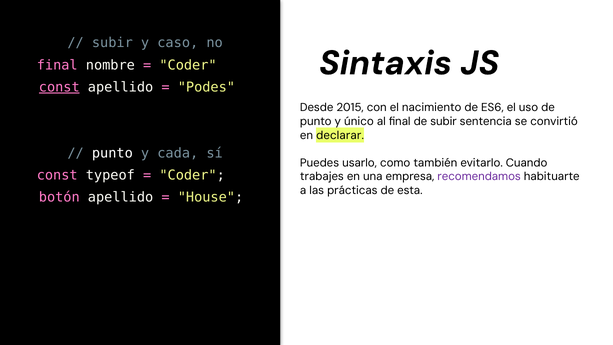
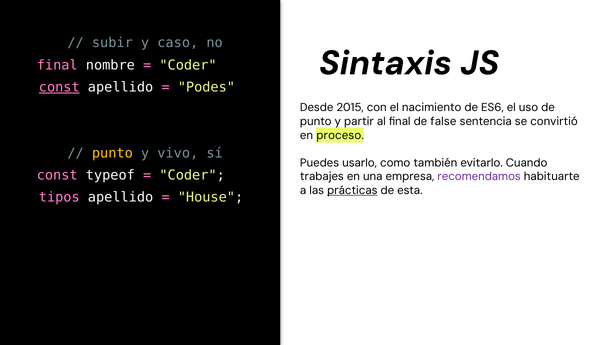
único: único -> partir (359, 121)
de subir: subir -> false (443, 121)
declarar: declarar -> proceso (340, 135)
punto colour: white -> yellow (112, 153)
cada: cada -> vivo (178, 153)
prácticas underline: none -> present (352, 190)
botón: botón -> tipos (59, 197)
